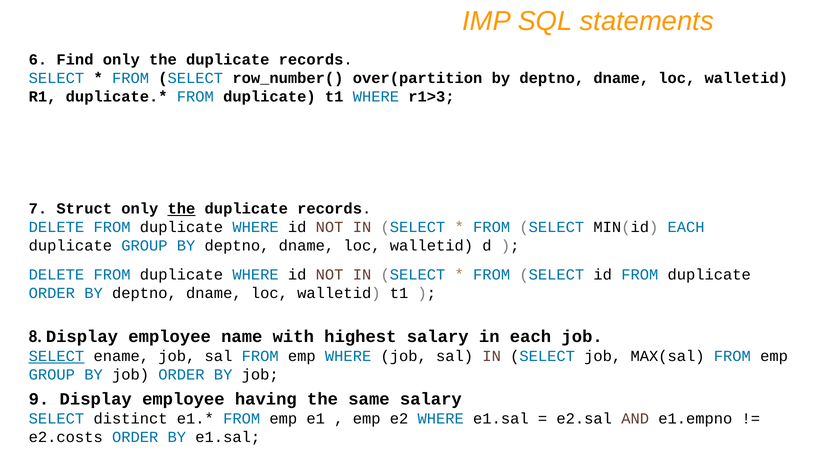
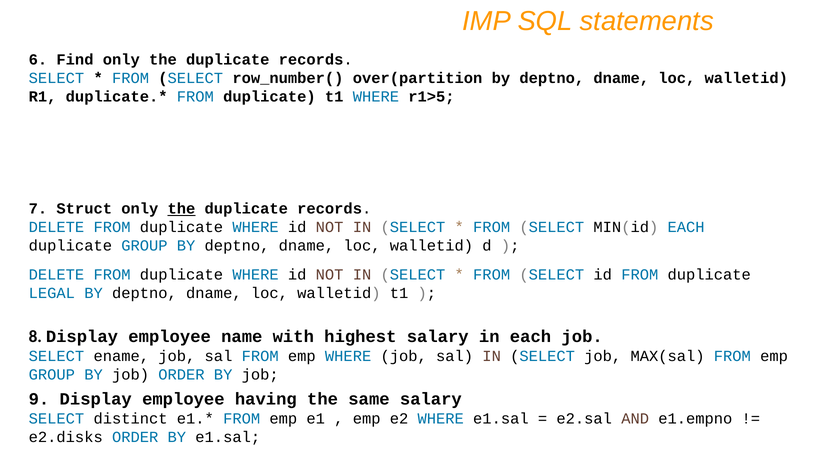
r1>3: r1>3 -> r1>5 (431, 97)
ORDER: ORDER -> LEGAL (52, 293)
SELECT underline: present -> none (56, 356)
e2.costs: e2.costs -> e2.disks (66, 437)
